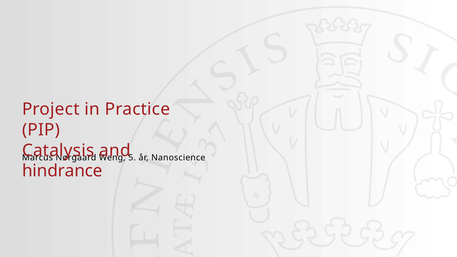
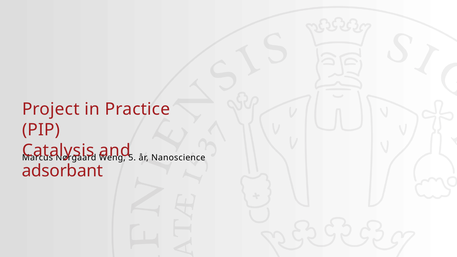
hindrance: hindrance -> adsorbant (62, 171)
